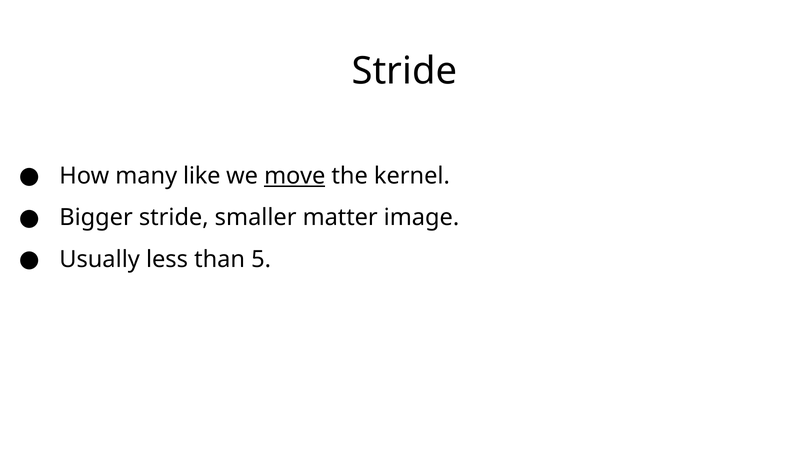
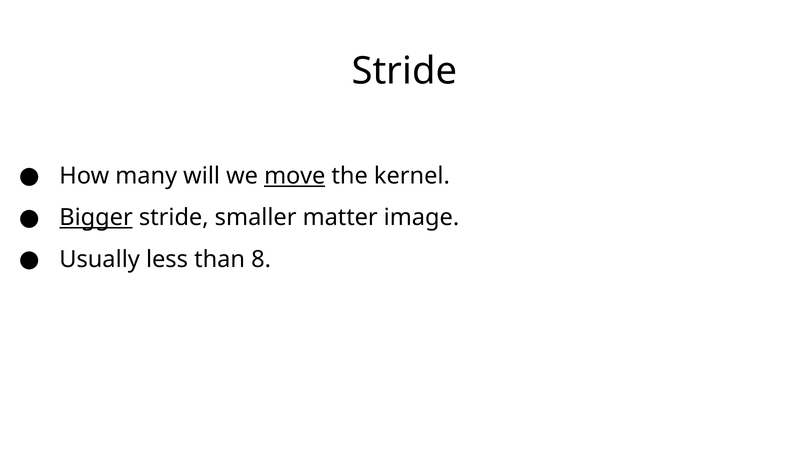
like: like -> will (202, 176)
Bigger underline: none -> present (96, 218)
5: 5 -> 8 (261, 260)
